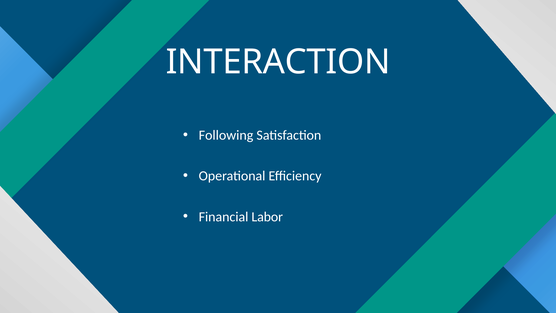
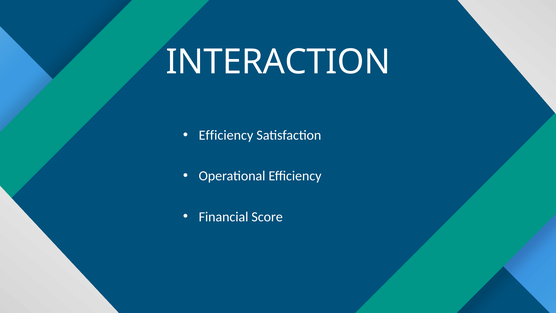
Following: Following -> Efficiency (226, 135)
Labor: Labor -> Score (267, 217)
